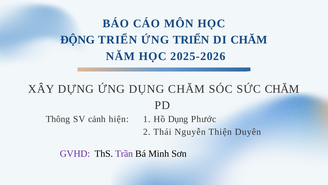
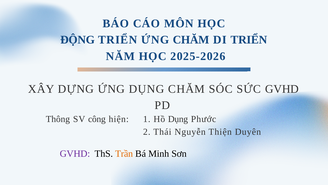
ỨNG TRIỂN: TRIỂN -> CHĂM (191, 40)
DI CHĂM: CHĂM -> TRIỂN (249, 40)
SỨC CHĂM: CHĂM -> GVHD (282, 89)
cảnh: cảnh -> công (97, 119)
Trần colour: purple -> orange (124, 153)
